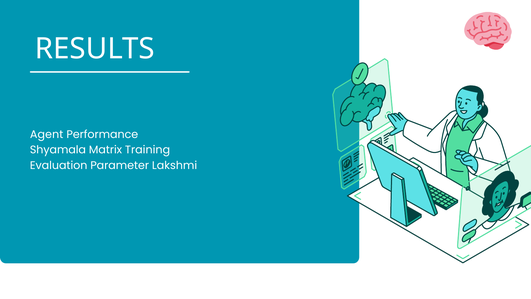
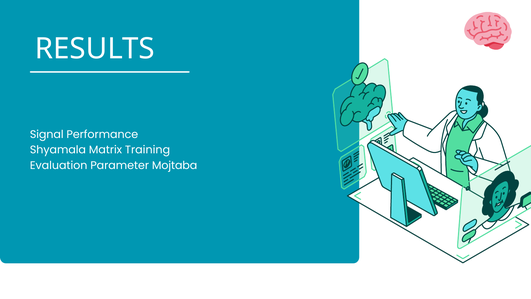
Agent: Agent -> Signal (47, 134)
Lakshmi: Lakshmi -> Mojtaba (175, 165)
